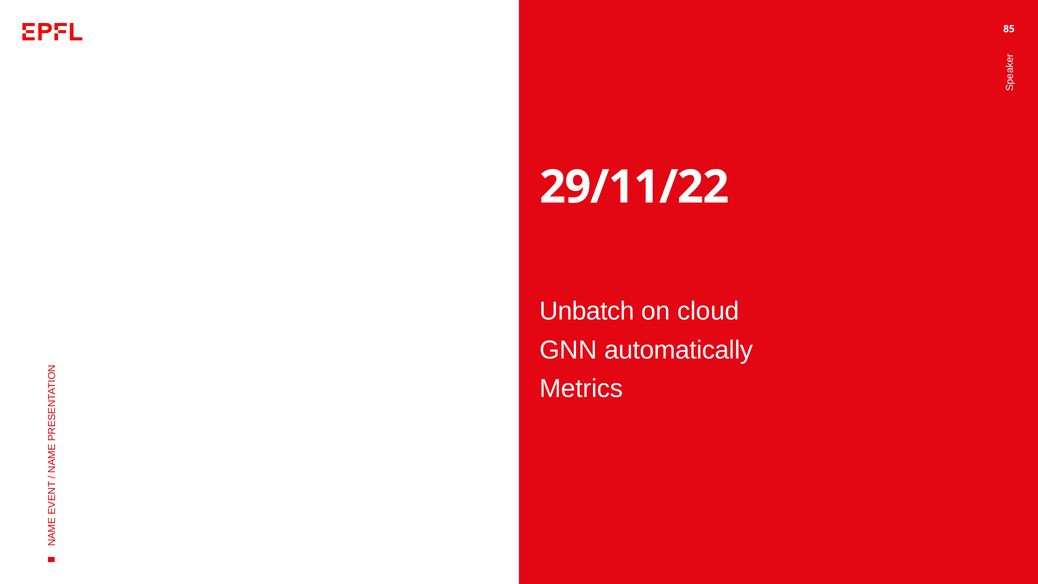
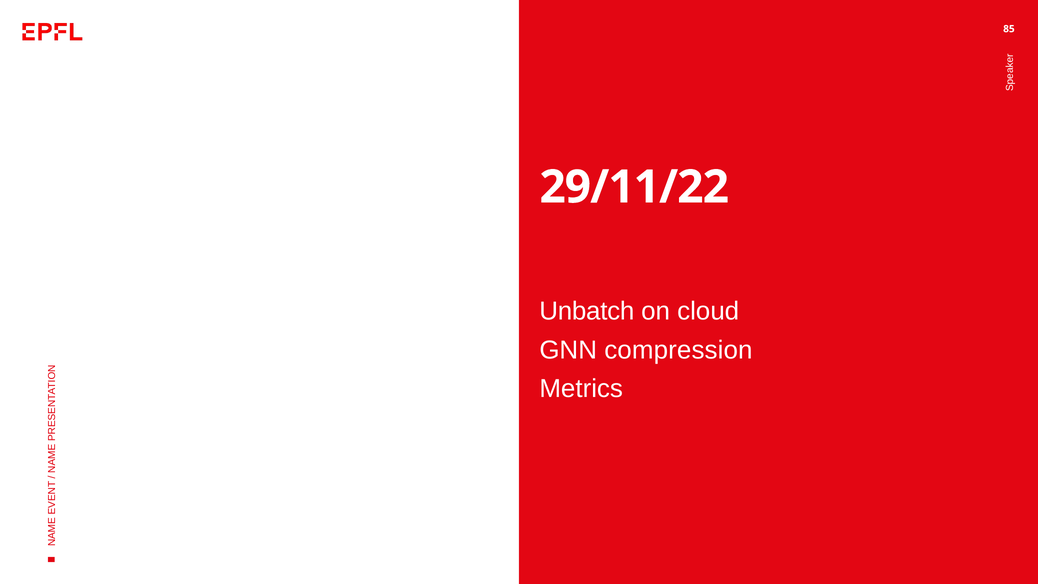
automatically: automatically -> compression (678, 350)
